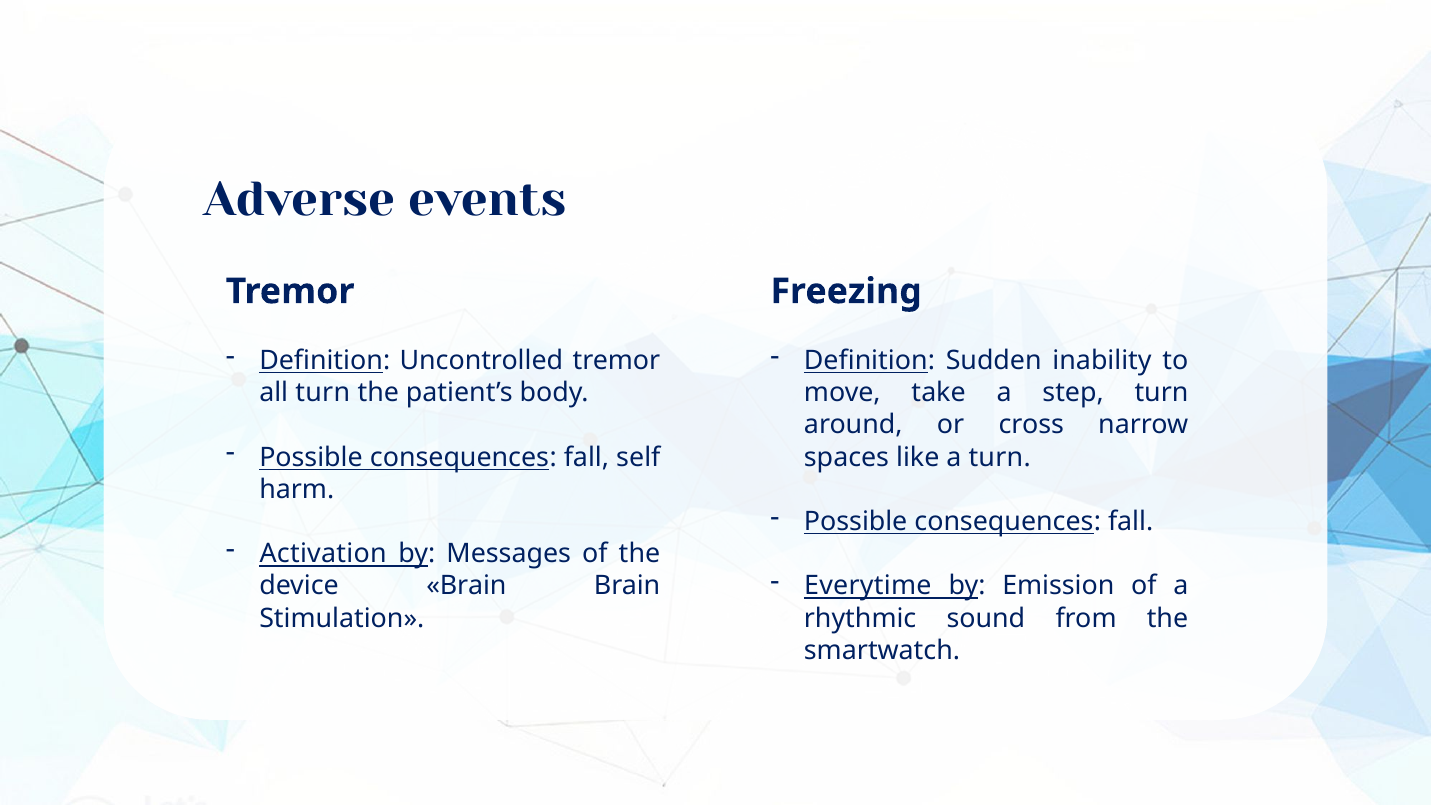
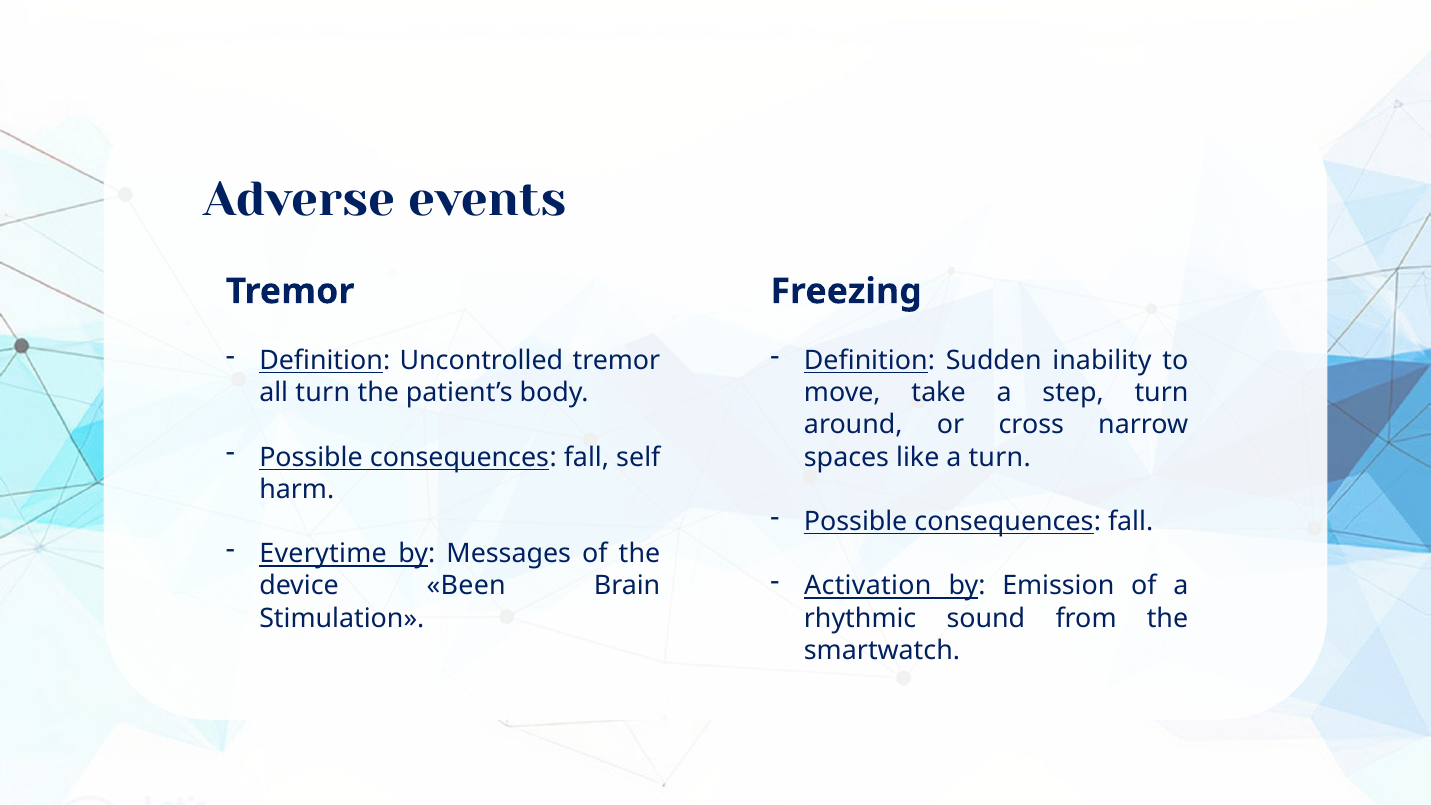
Activation: Activation -> Everytime (323, 554)
Everytime: Everytime -> Activation (868, 586)
device Brain: Brain -> Been (466, 586)
